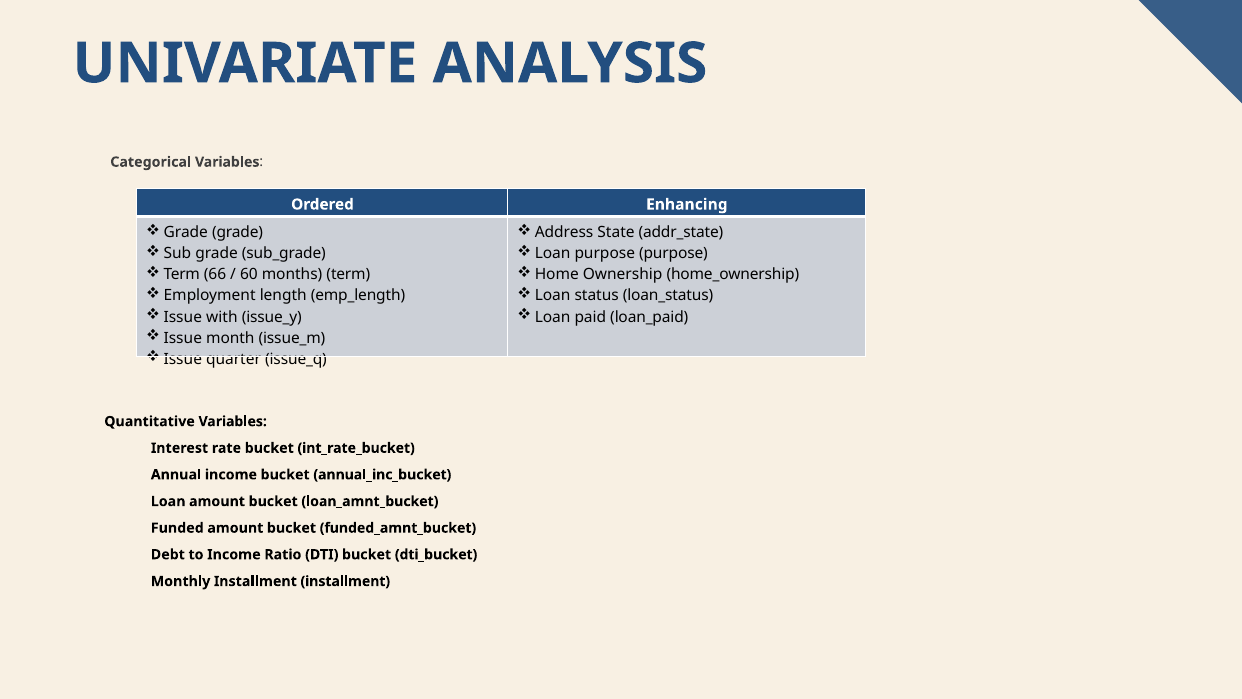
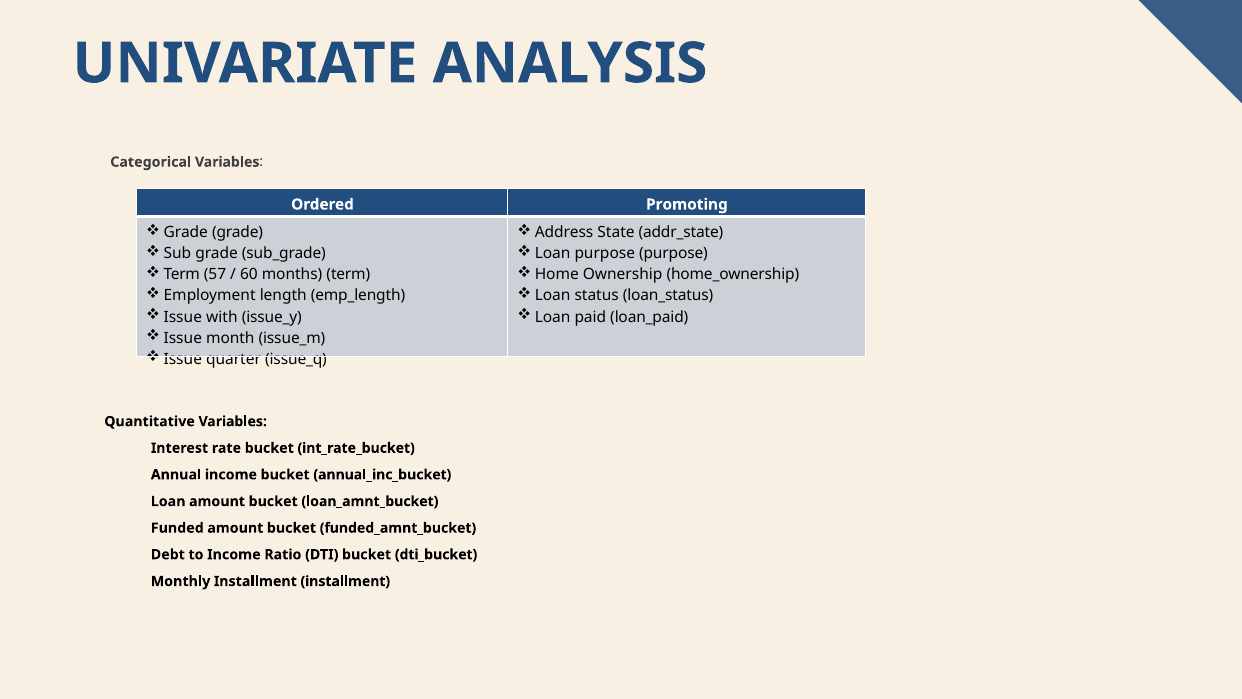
Enhancing: Enhancing -> Promoting (687, 204)
66: 66 -> 57 (215, 275)
